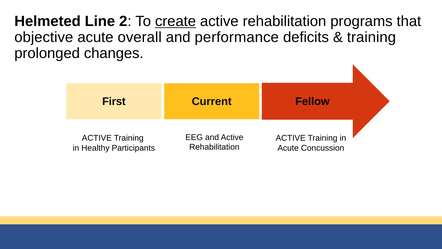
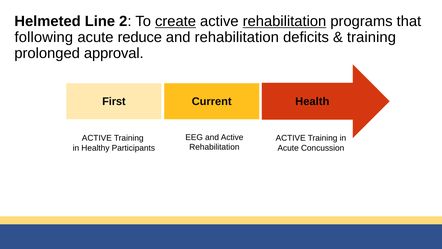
rehabilitation underline: none -> present (284, 21)
objective: objective -> following (44, 37)
overall: overall -> reduce (140, 37)
and performance: performance -> rehabilitation (237, 37)
changes: changes -> approval (114, 53)
Fellow: Fellow -> Health (312, 101)
